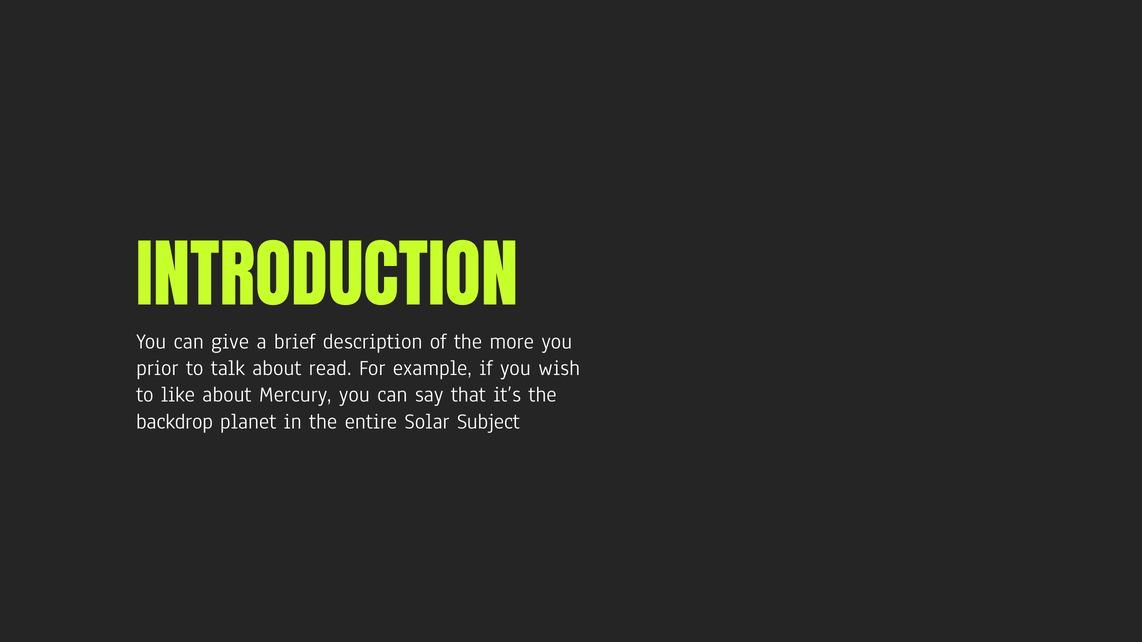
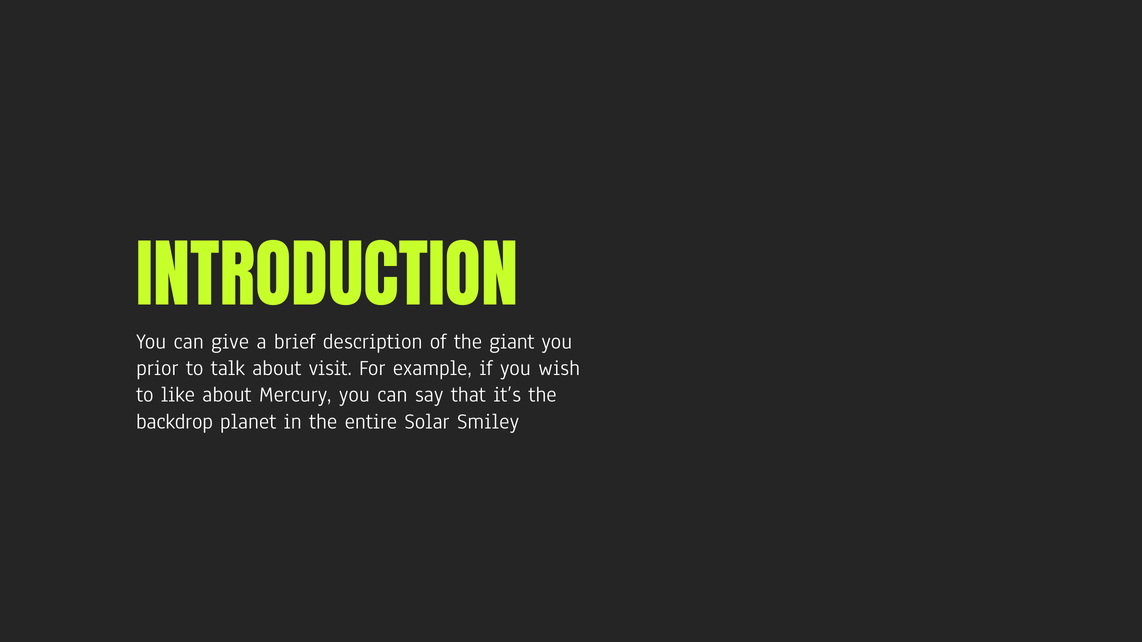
more: more -> giant (512, 342)
read: read -> visit (330, 368)
Subject: Subject -> Smiley (488, 422)
